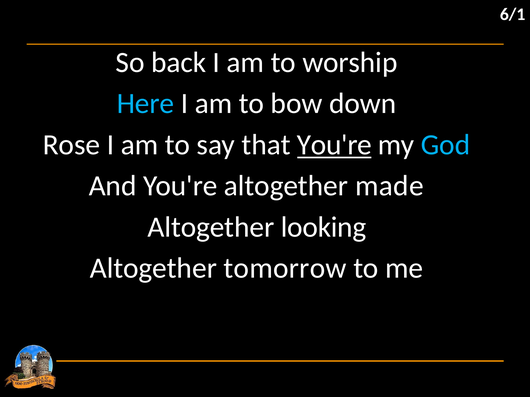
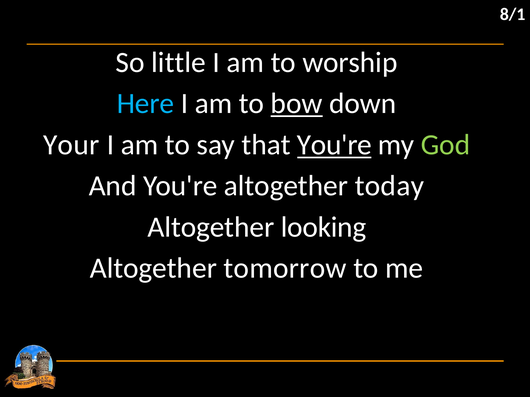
6/1: 6/1 -> 8/1 (513, 14)
back: back -> little (179, 63)
bow underline: none -> present (297, 104)
Rose: Rose -> Your (71, 145)
God colour: light blue -> light green (445, 145)
made: made -> today (389, 186)
